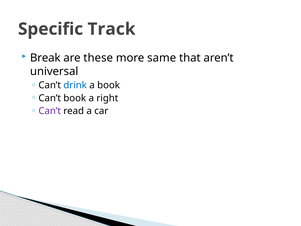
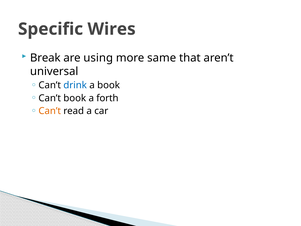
Track: Track -> Wires (112, 29)
these: these -> using (98, 58)
right: right -> forth (107, 98)
Can’t colour: purple -> orange (50, 111)
